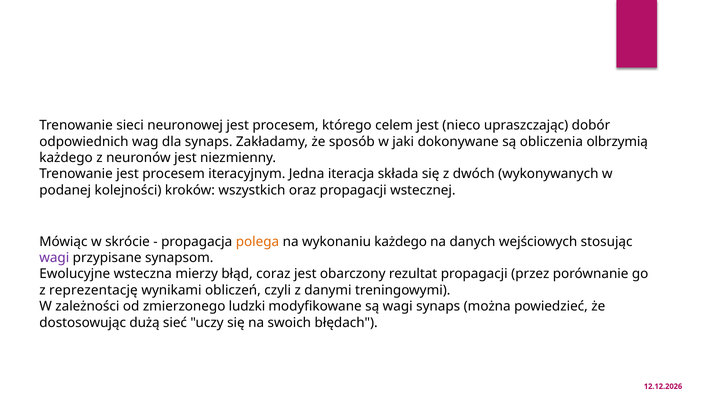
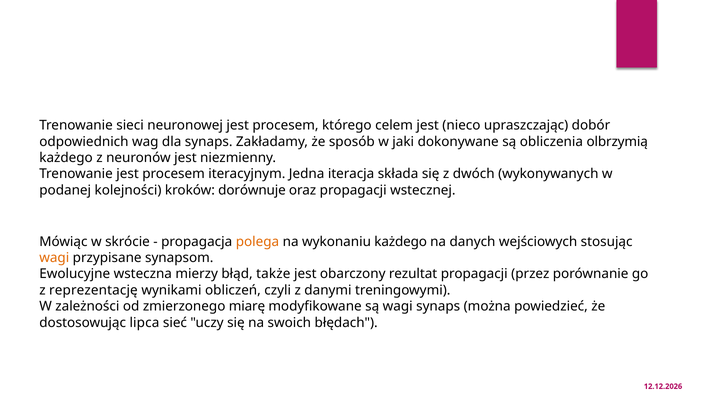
wszystkich: wszystkich -> dorównuje (252, 190)
wagi colour: purple -> orange (54, 258)
coraz: coraz -> także (273, 274)
ludzki: ludzki -> miarę (247, 306)
dużą: dużą -> lipca (144, 323)
